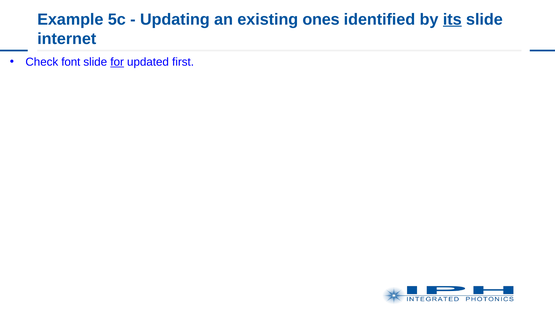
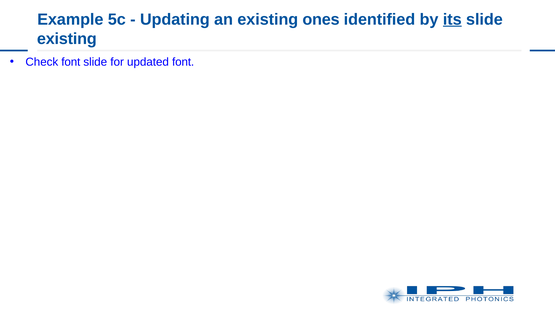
internet: internet -> existing (67, 39)
for underline: present -> none (117, 62)
updated first: first -> font (183, 62)
